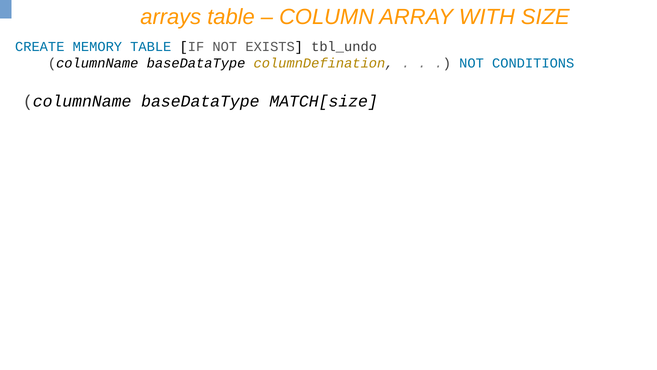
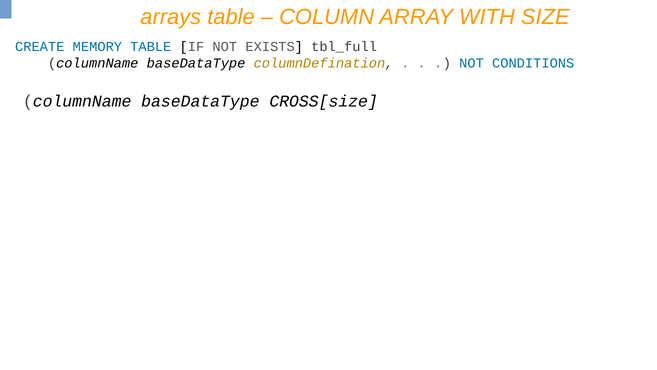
tbl_undo: tbl_undo -> tbl_full (344, 47)
MATCH[size: MATCH[size -> CROSS[size (324, 101)
